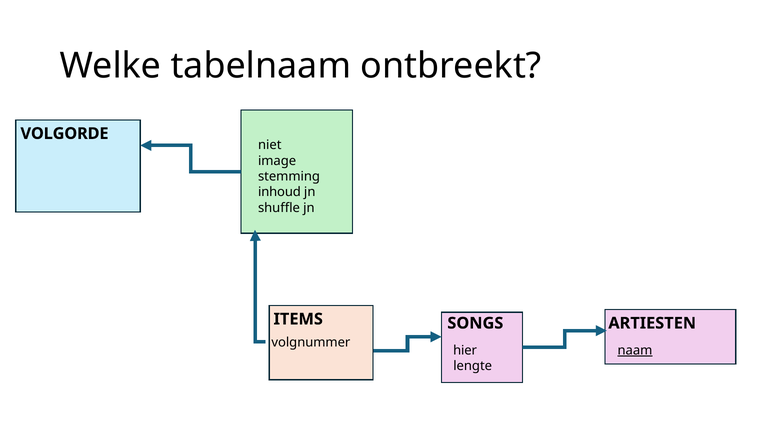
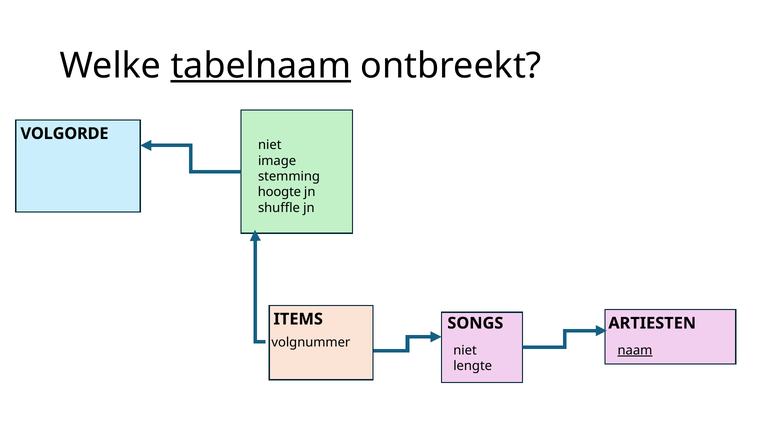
tabelnaam underline: none -> present (261, 66)
inhoud: inhoud -> hoogte (279, 192)
hier: hier -> niet (465, 350)
